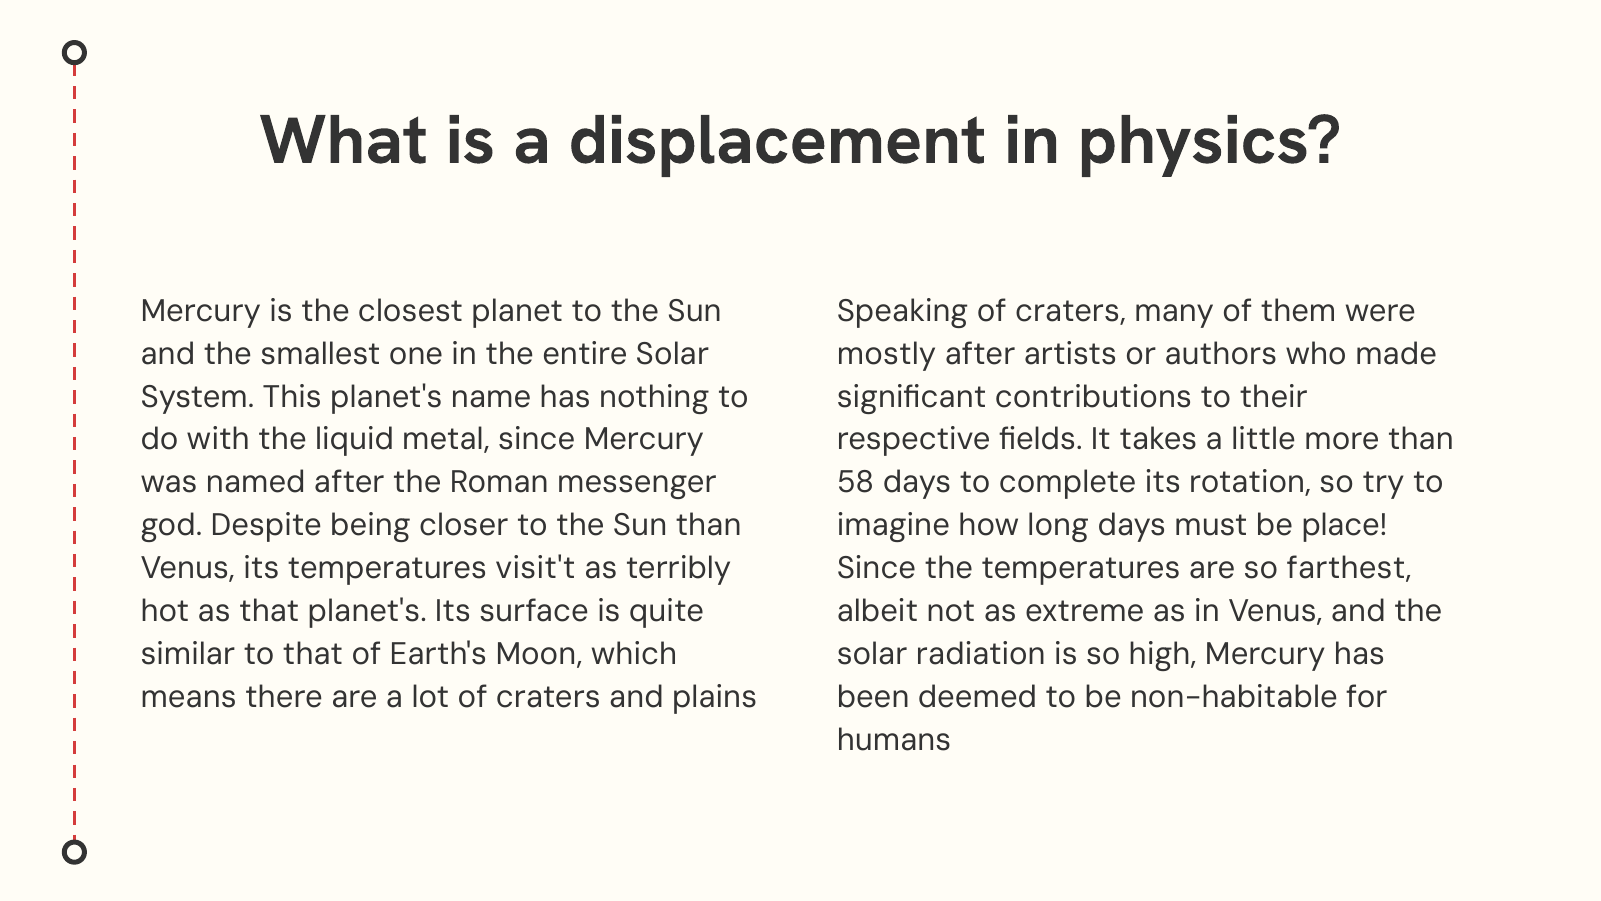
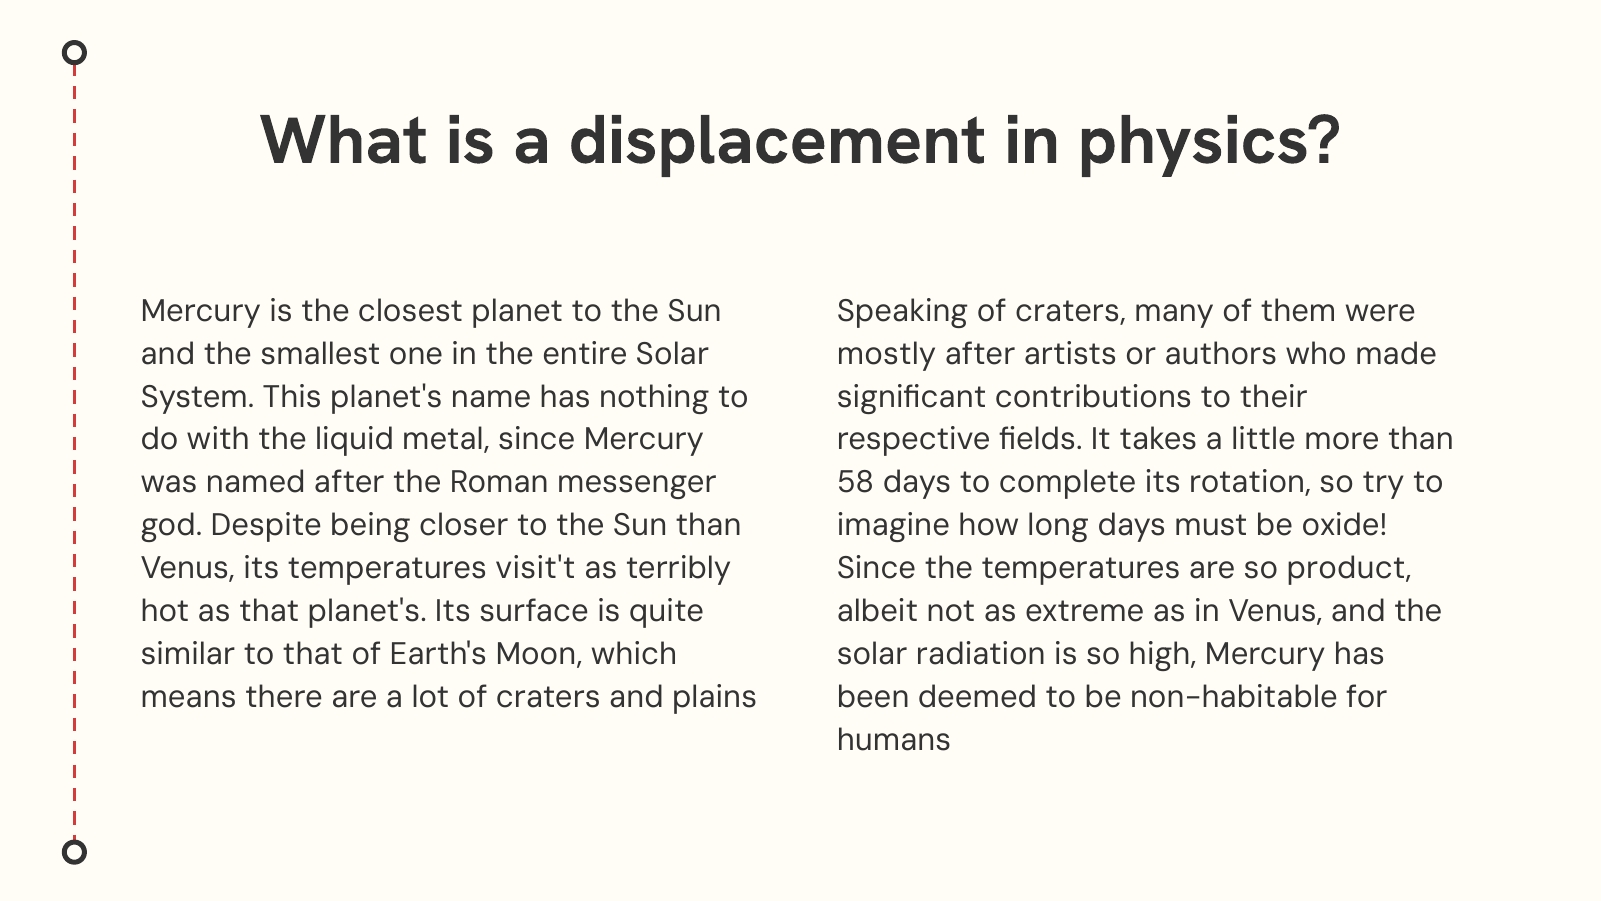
place: place -> oxide (1345, 525)
farthest: farthest -> product (1349, 568)
